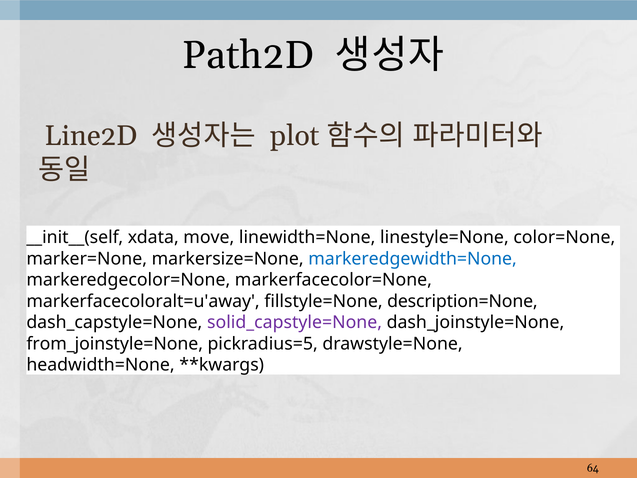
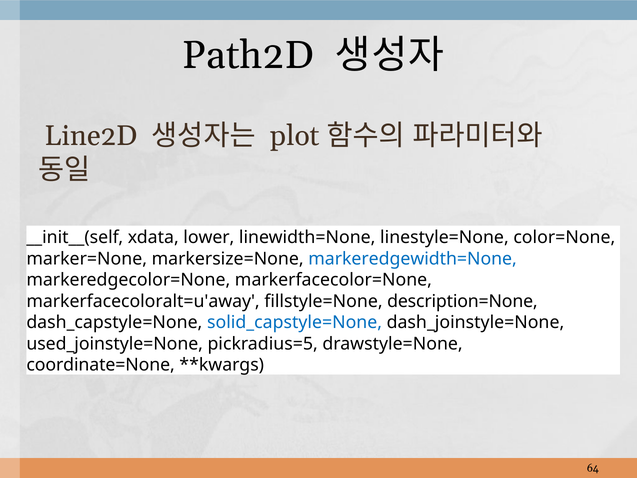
move: move -> lower (209, 237)
solid_capstyle=None colour: purple -> blue (295, 322)
from_joinstyle=None: from_joinstyle=None -> used_joinstyle=None (115, 344)
headwidth=None: headwidth=None -> coordinate=None (101, 365)
